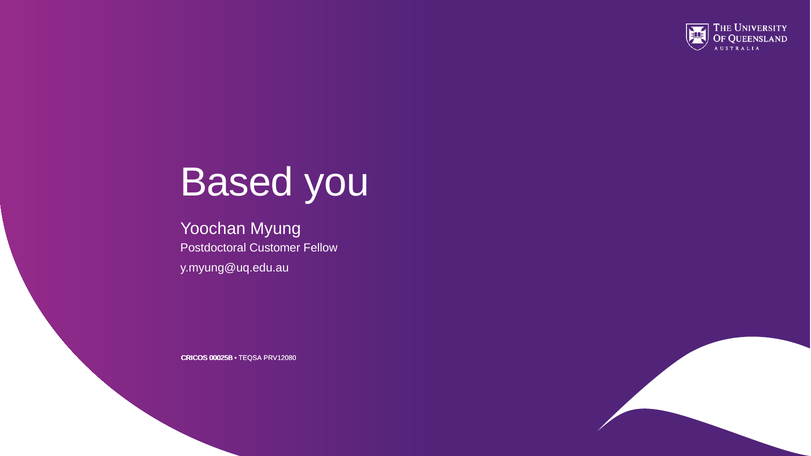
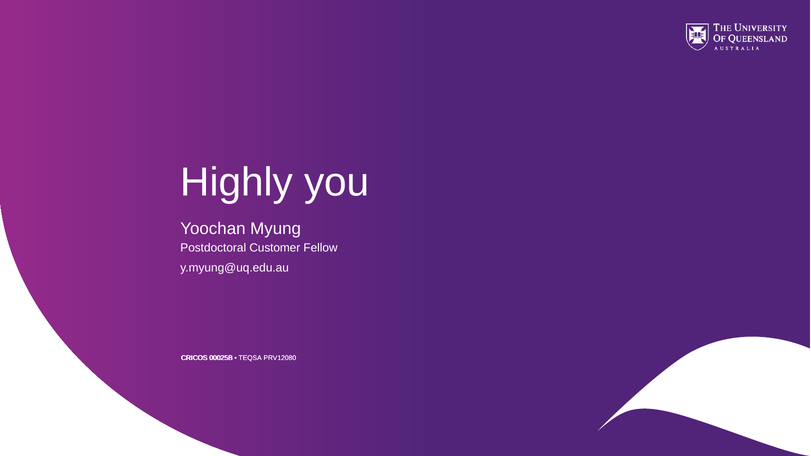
Based: Based -> Highly (237, 183)
